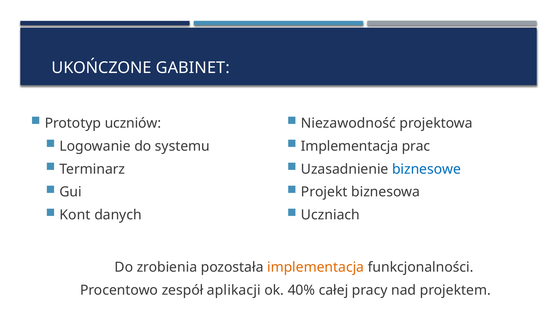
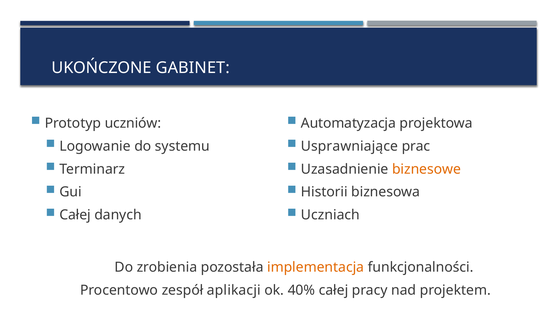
Niezawodność: Niezawodność -> Automatyzacja (348, 123)
Implementacja: Implementacja -> Usprawniające (349, 146)
biznesowe colour: blue -> orange (427, 169)
Projekt: Projekt -> Historii (324, 192)
Kont: Kont -> Całej (75, 215)
